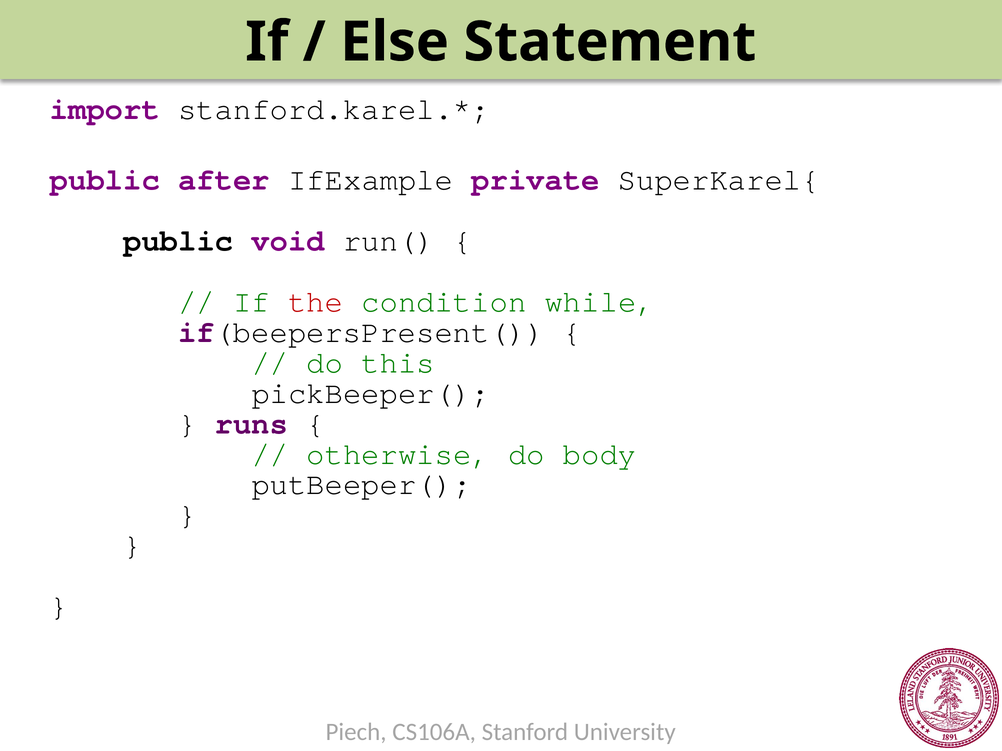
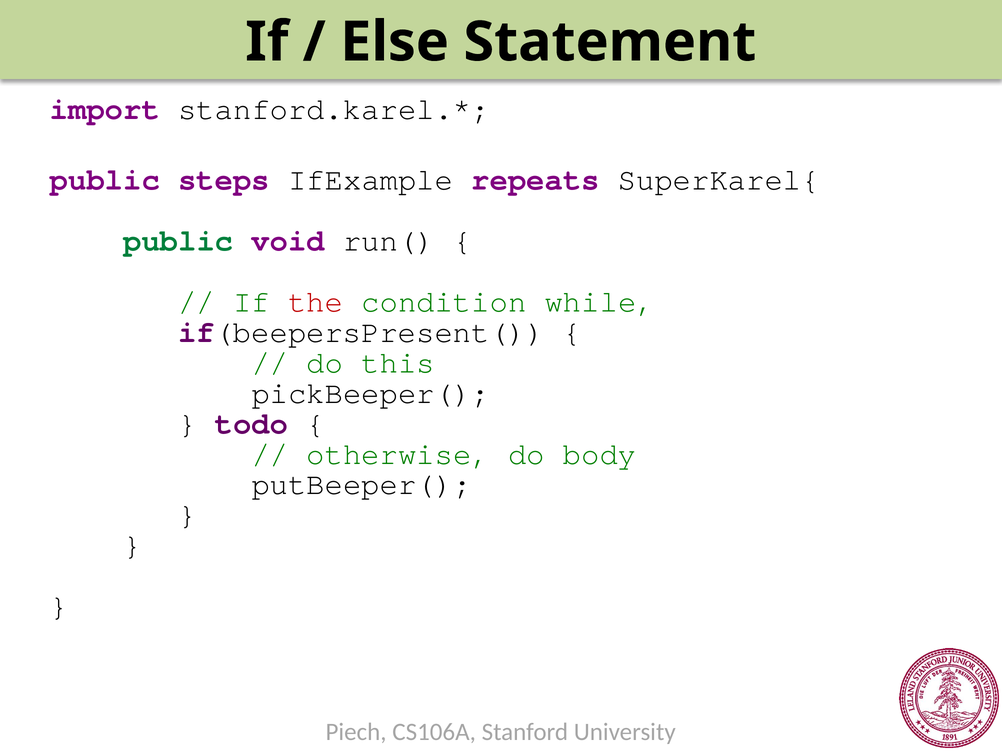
after: after -> steps (224, 180)
private: private -> repeats (536, 180)
public colour: black -> green (178, 241)
runs: runs -> todo (251, 424)
